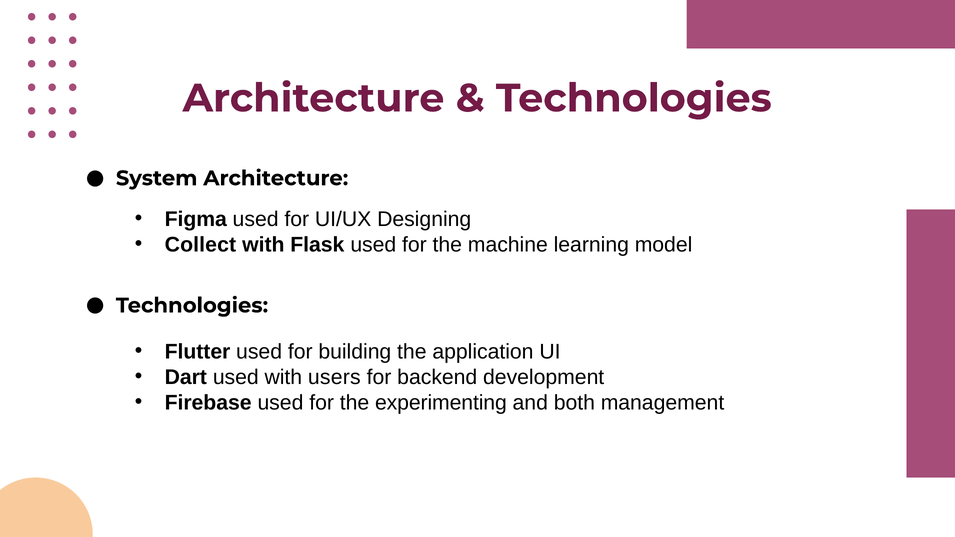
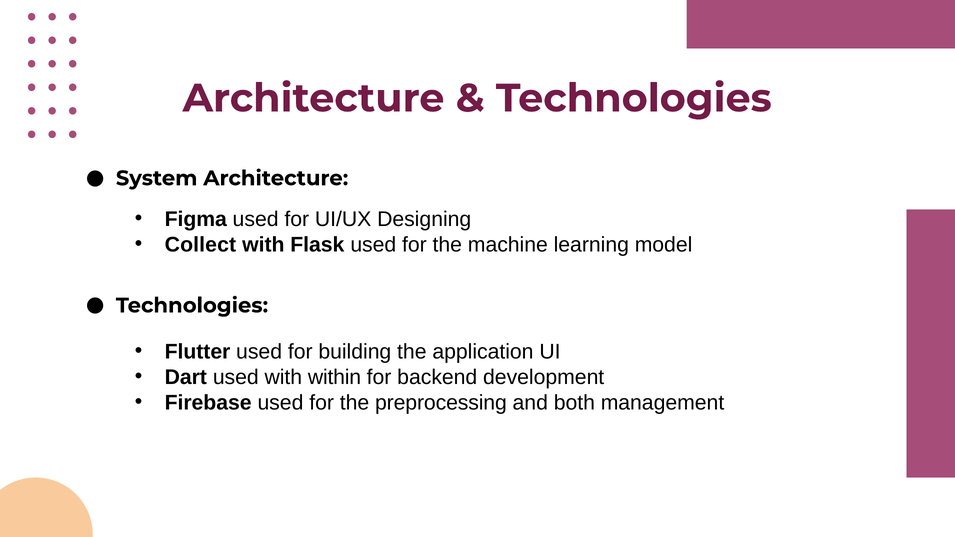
users: users -> within (335, 377)
experimenting: experimenting -> preprocessing (441, 403)
